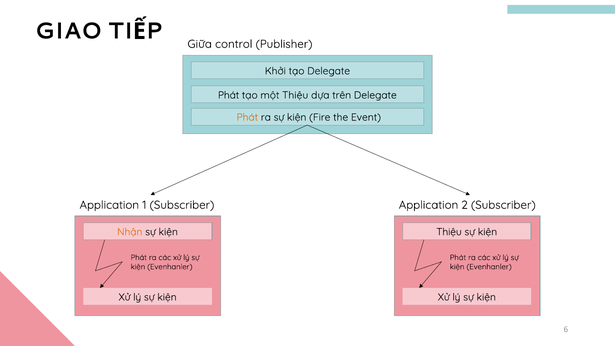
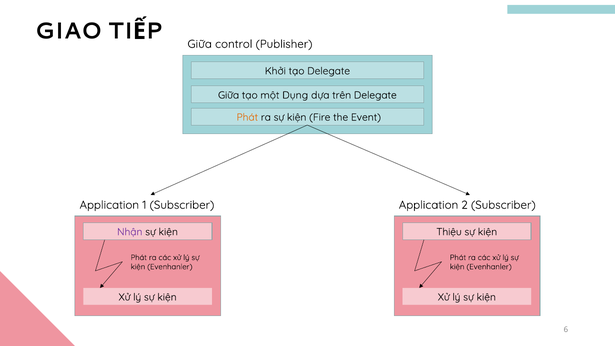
Phát: Phát -> Giữa (229, 95)
một Thiệu: Thiệu -> Dụng (295, 95)
Nhận colour: orange -> purple (130, 232)
